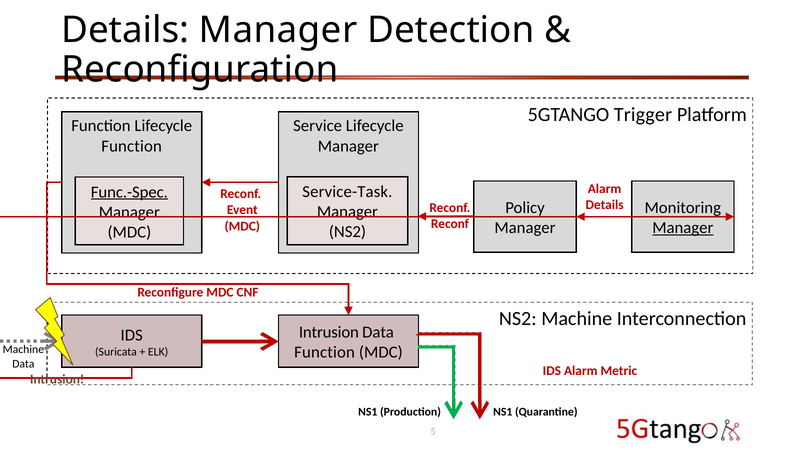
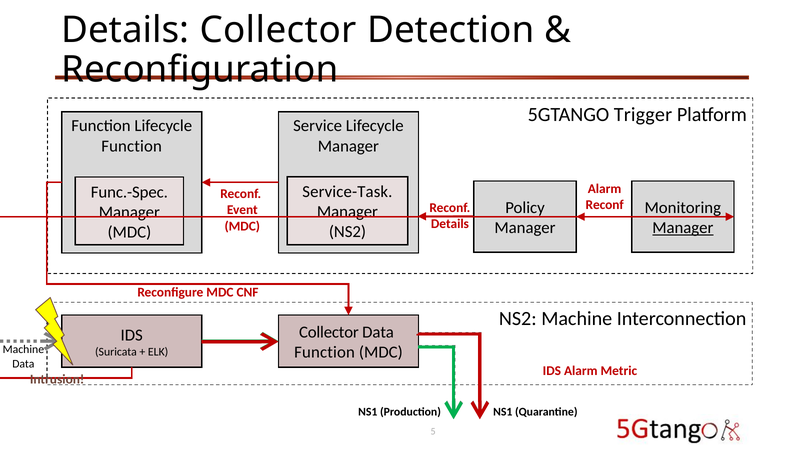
Details Manager: Manager -> Collector (278, 30)
Func.-Spec underline: present -> none (129, 192)
Details: Details -> Reconf (605, 205)
Reconf: Reconf -> Details (450, 224)
Intrusion: Intrusion -> Collector (329, 332)
